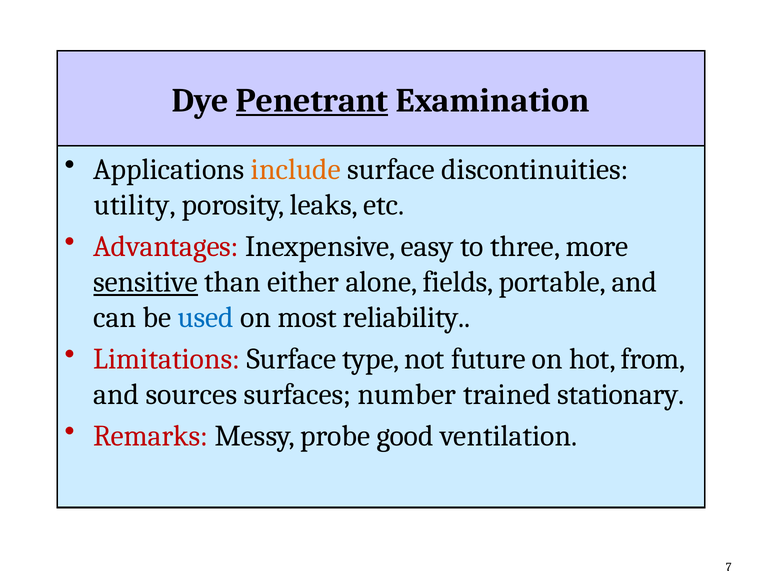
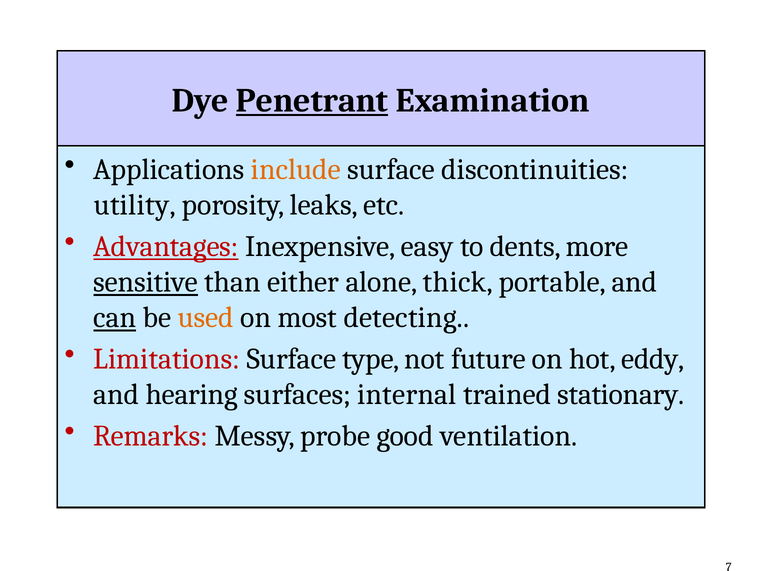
Advantages underline: none -> present (166, 247)
three: three -> dents (525, 247)
fields: fields -> thick (458, 282)
can underline: none -> present (115, 318)
used colour: blue -> orange (206, 318)
reliability: reliability -> detecting (406, 318)
from: from -> eddy (653, 359)
sources: sources -> hearing (192, 395)
number: number -> internal (407, 395)
